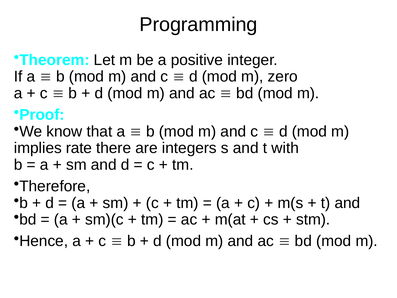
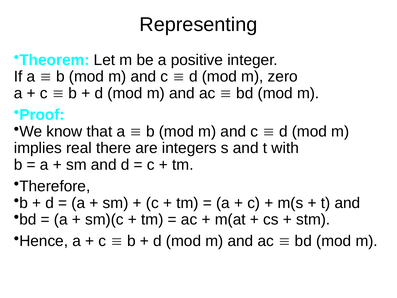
Programming: Programming -> Representing (198, 25)
rate: rate -> real (79, 148)
